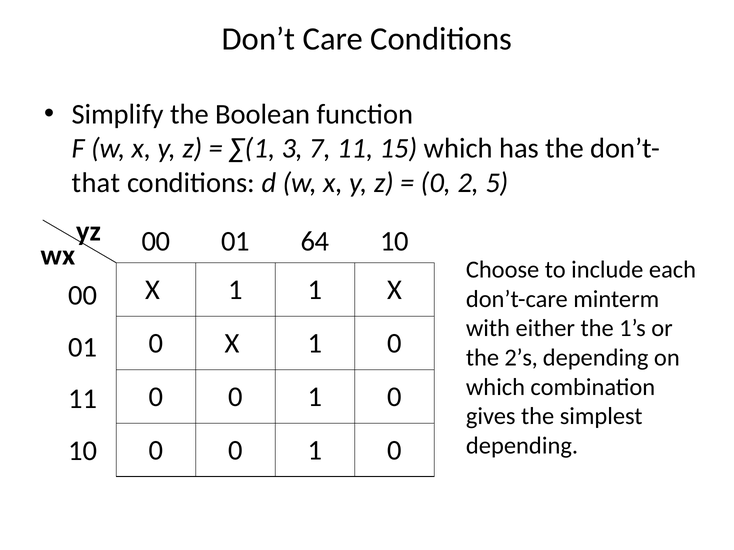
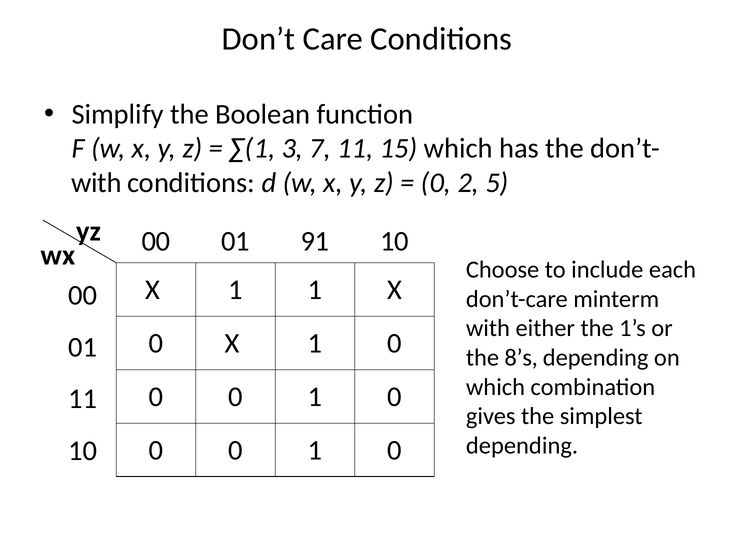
that: that -> with (96, 183)
64: 64 -> 91 (315, 242)
2’s: 2’s -> 8’s (521, 358)
